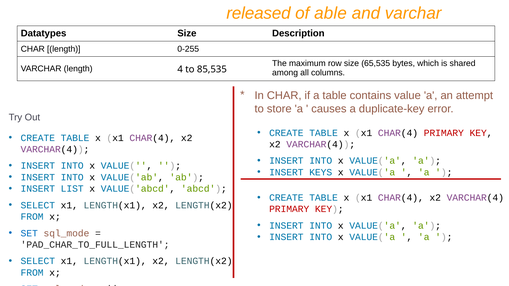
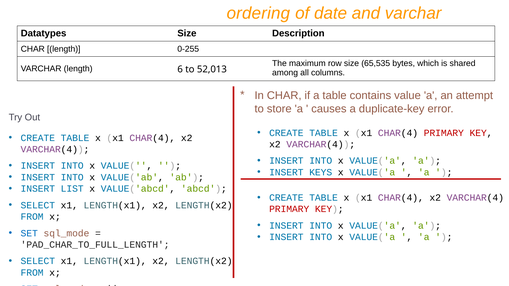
released: released -> ordering (258, 13)
able: able -> date (331, 13)
4: 4 -> 6 (180, 69)
85,535: 85,535 -> 52,013 (212, 69)
